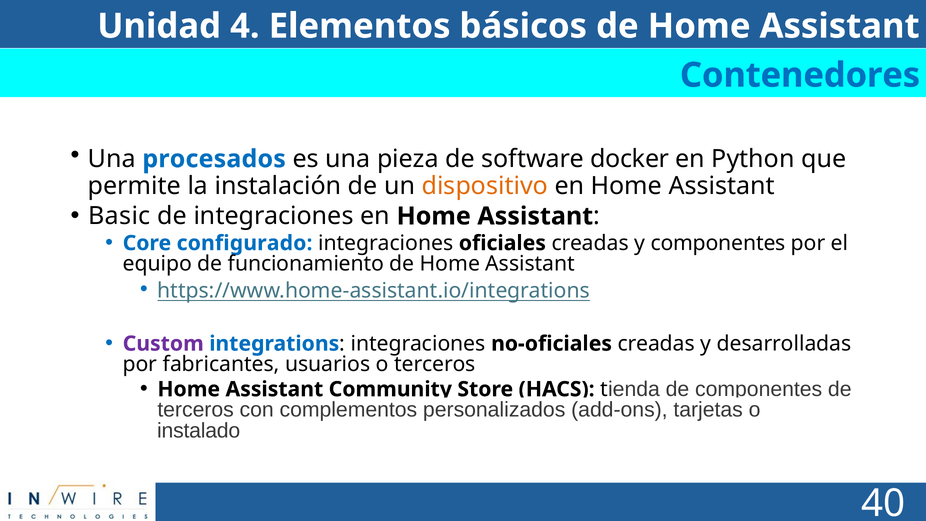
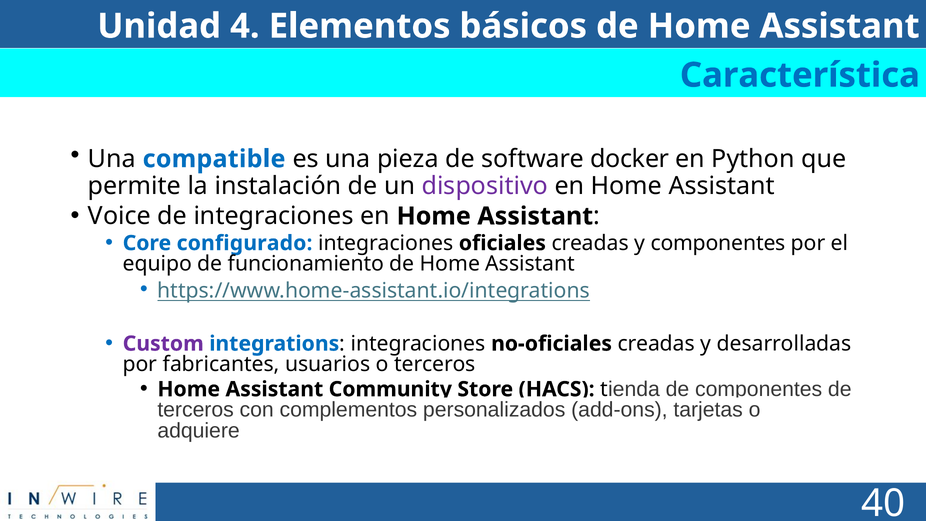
Contenedores: Contenedores -> Característica (800, 75)
procesados: procesados -> compatible (214, 159)
dispositivo colour: orange -> purple (485, 186)
Basic: Basic -> Voice (119, 216)
instalado: instalado -> adquiere (199, 430)
